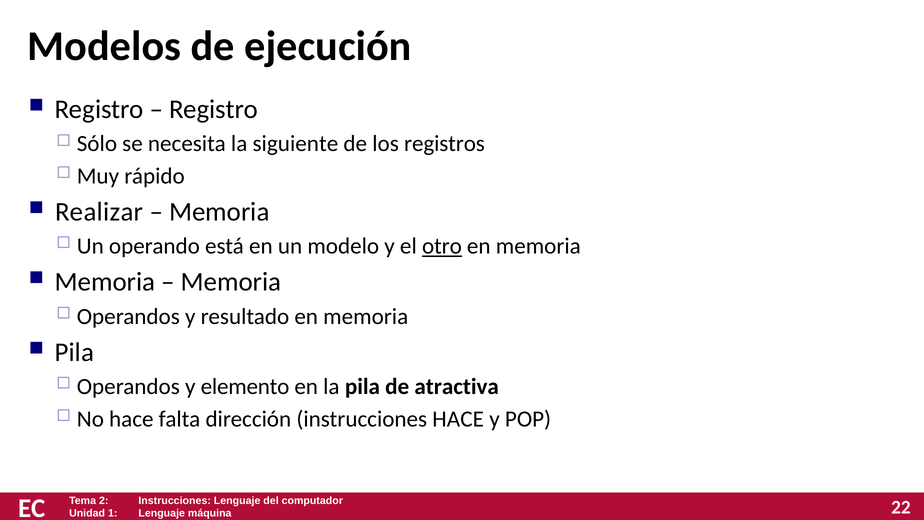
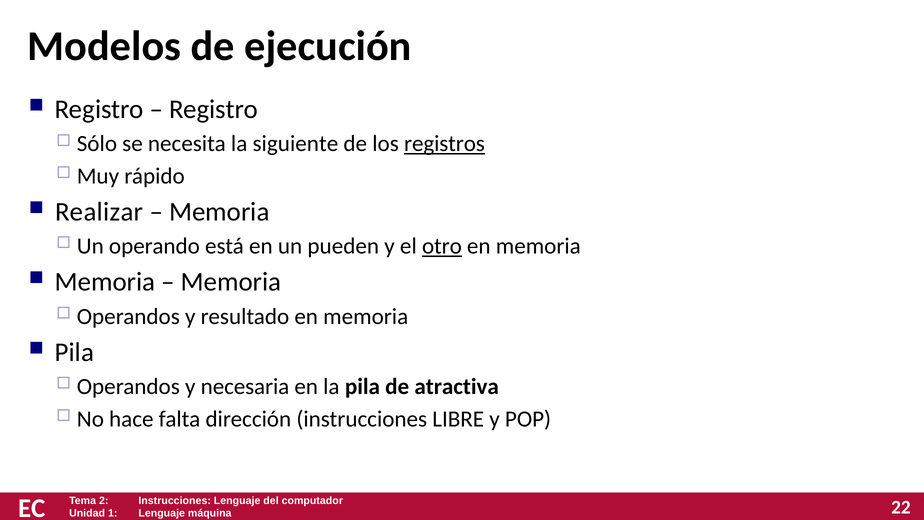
registros underline: none -> present (444, 144)
modelo: modelo -> pueden (343, 246)
elemento: elemento -> necesaria (245, 386)
instrucciones HACE: HACE -> LIBRE (458, 419)
